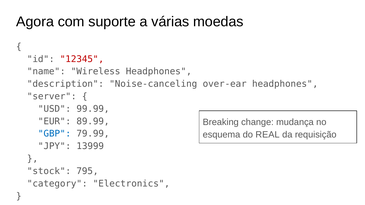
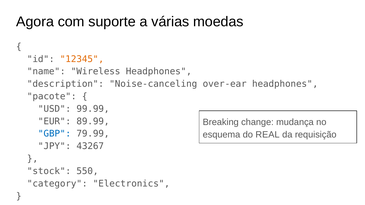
12345 colour: red -> orange (82, 59)
server: server -> pacote (52, 97)
13999: 13999 -> 43267 (90, 146)
795: 795 -> 550 (87, 171)
